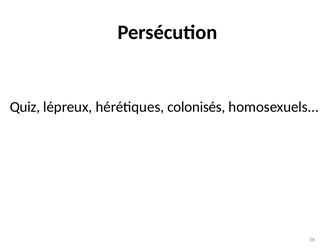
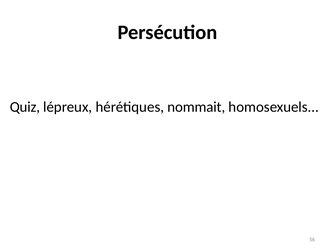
colonisés: colonisés -> nommait (196, 107)
